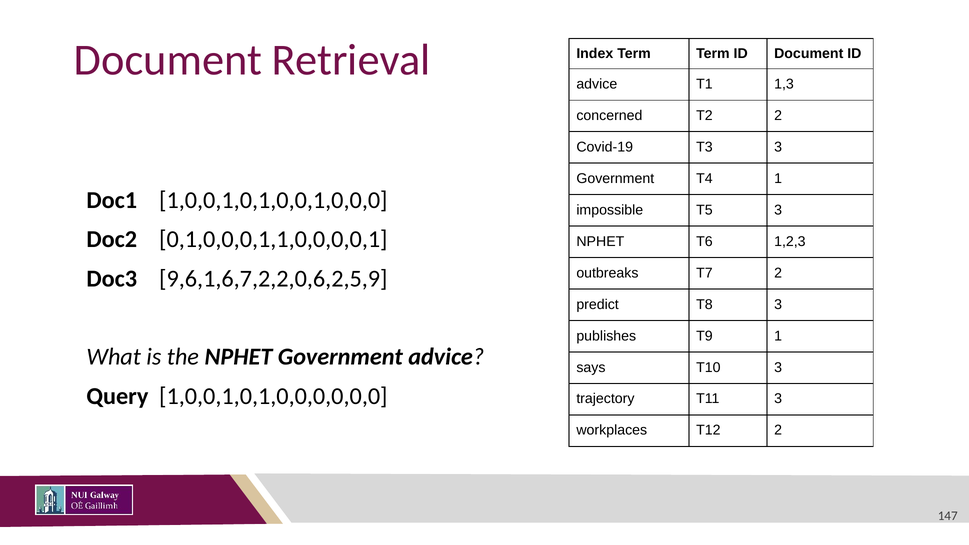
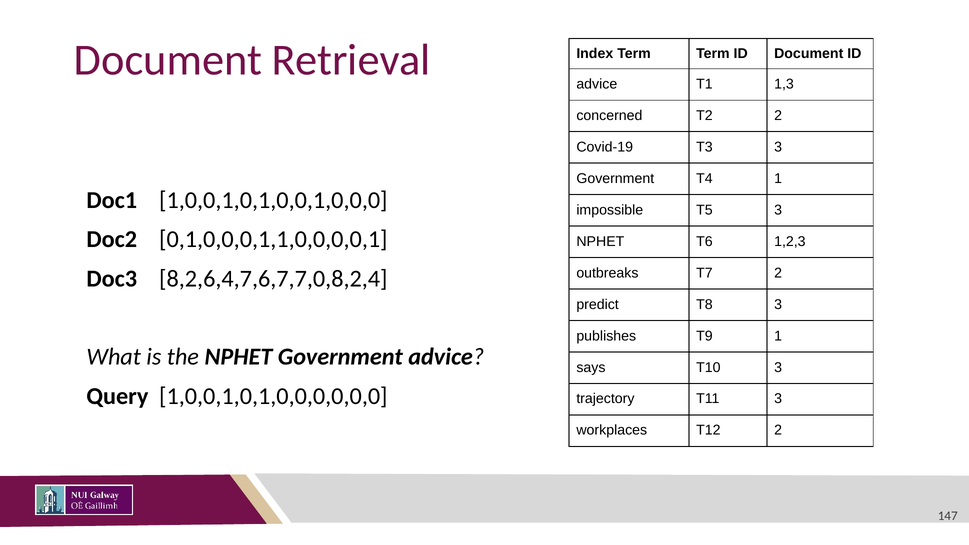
9,6,1,6,7,2,2,0,6,2,5,9: 9,6,1,6,7,2,2,0,6,2,5,9 -> 8,2,6,4,7,6,7,7,0,8,2,4 (273, 279)
